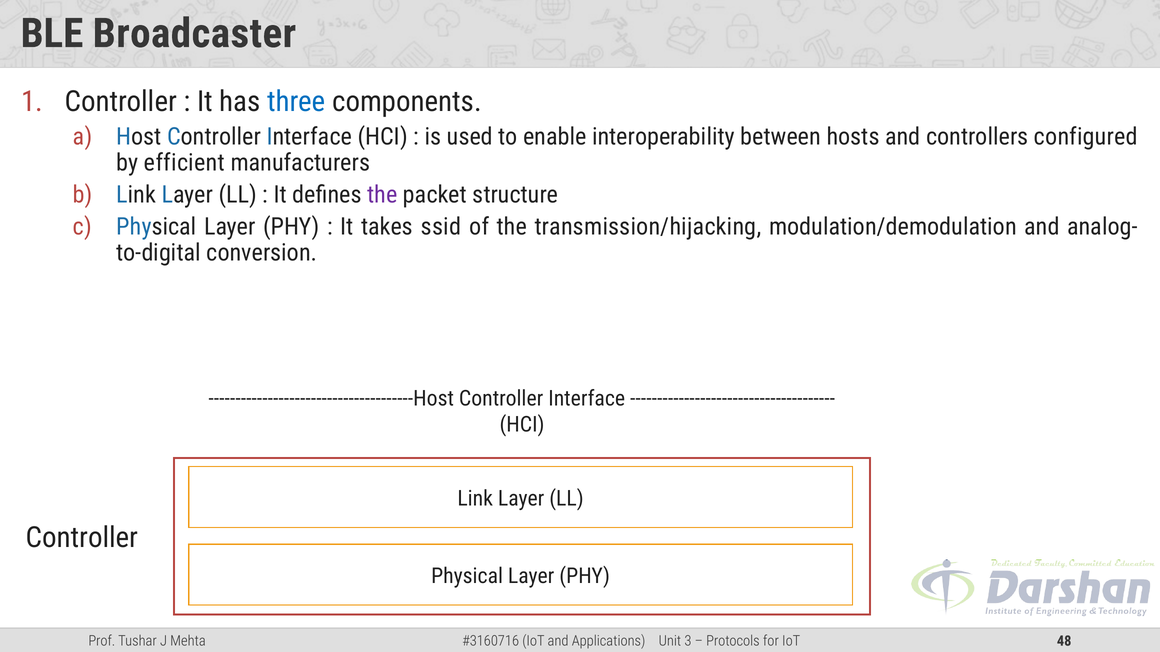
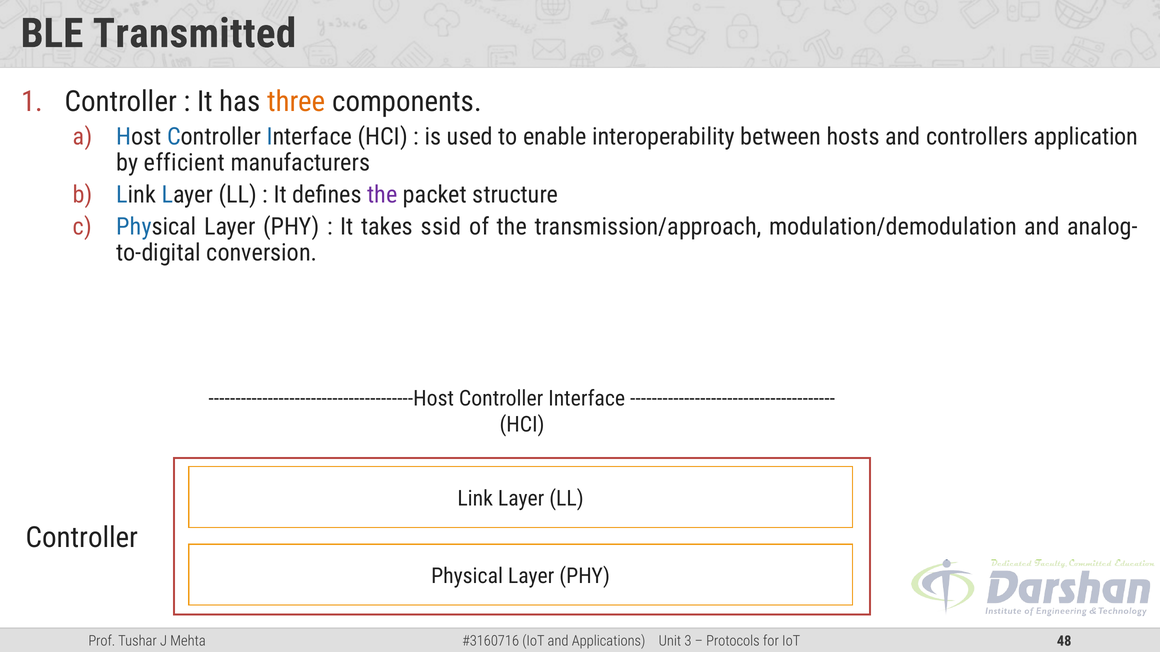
Broadcaster: Broadcaster -> Transmitted (194, 34)
three colour: blue -> orange (296, 102)
configured: configured -> application (1086, 137)
transmission/hijacking: transmission/hijacking -> transmission/approach (648, 227)
